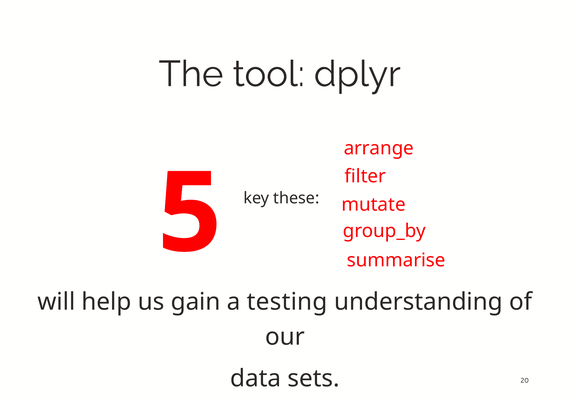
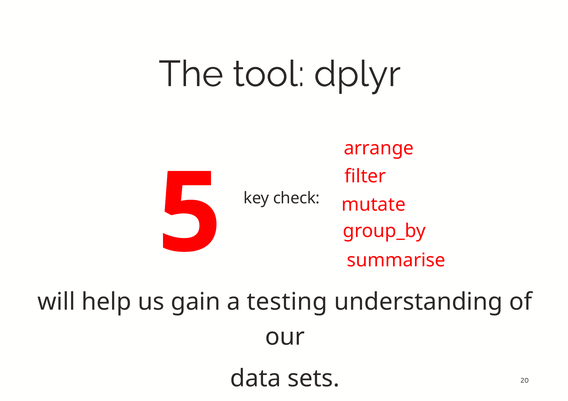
these: these -> check (296, 198)
